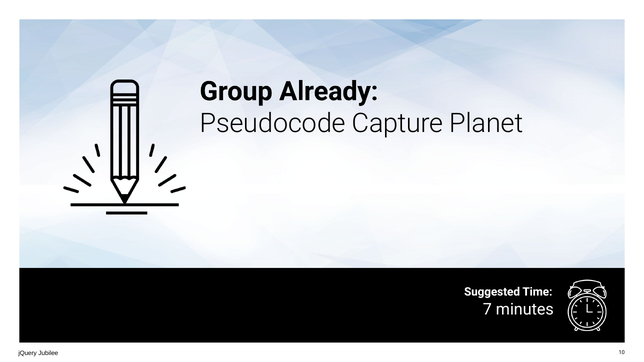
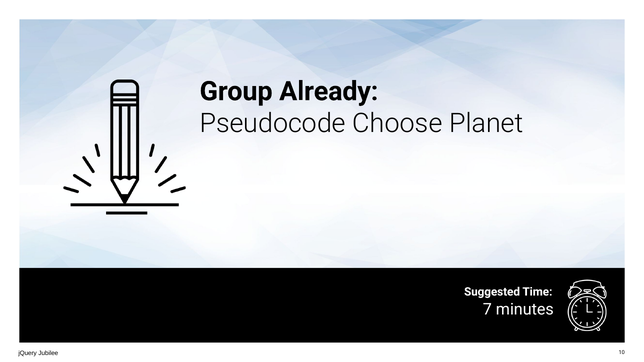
Capture: Capture -> Choose (397, 124)
